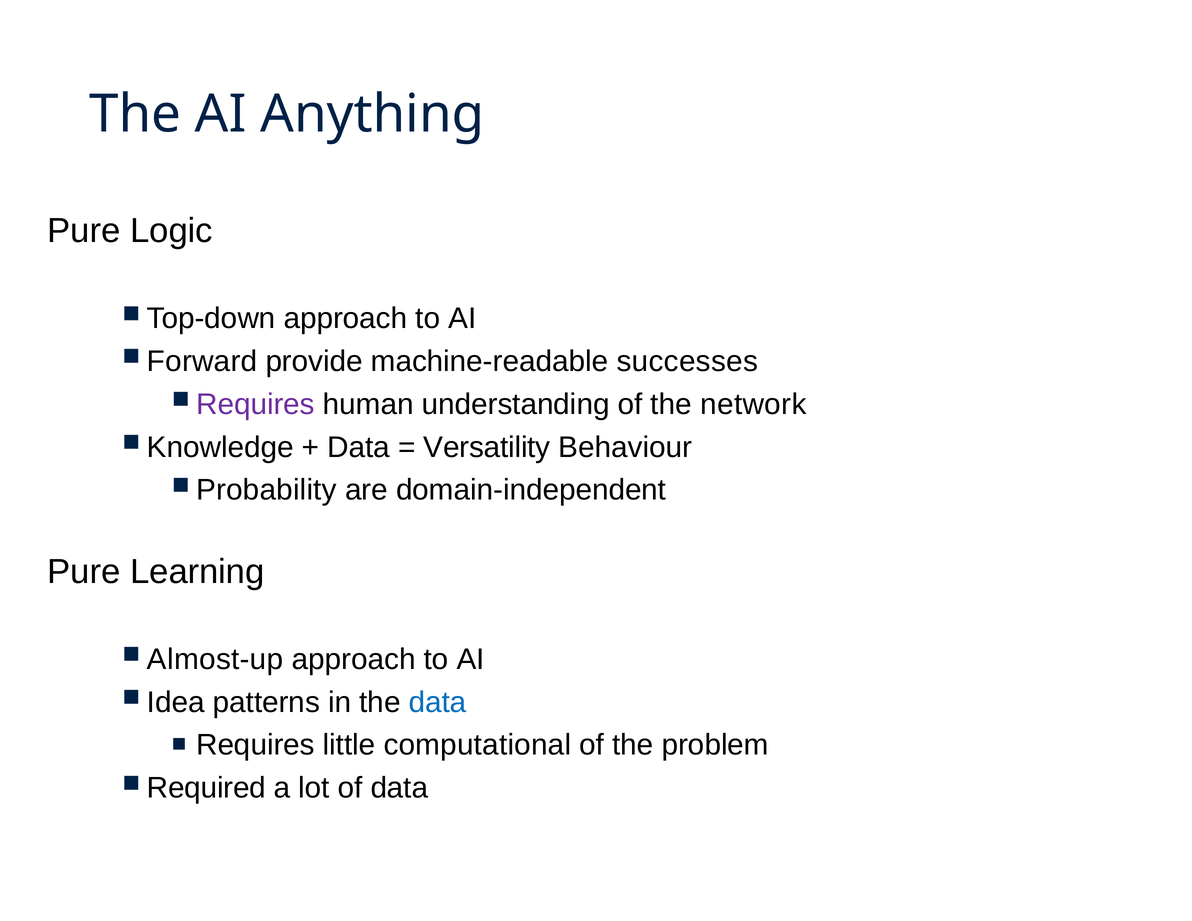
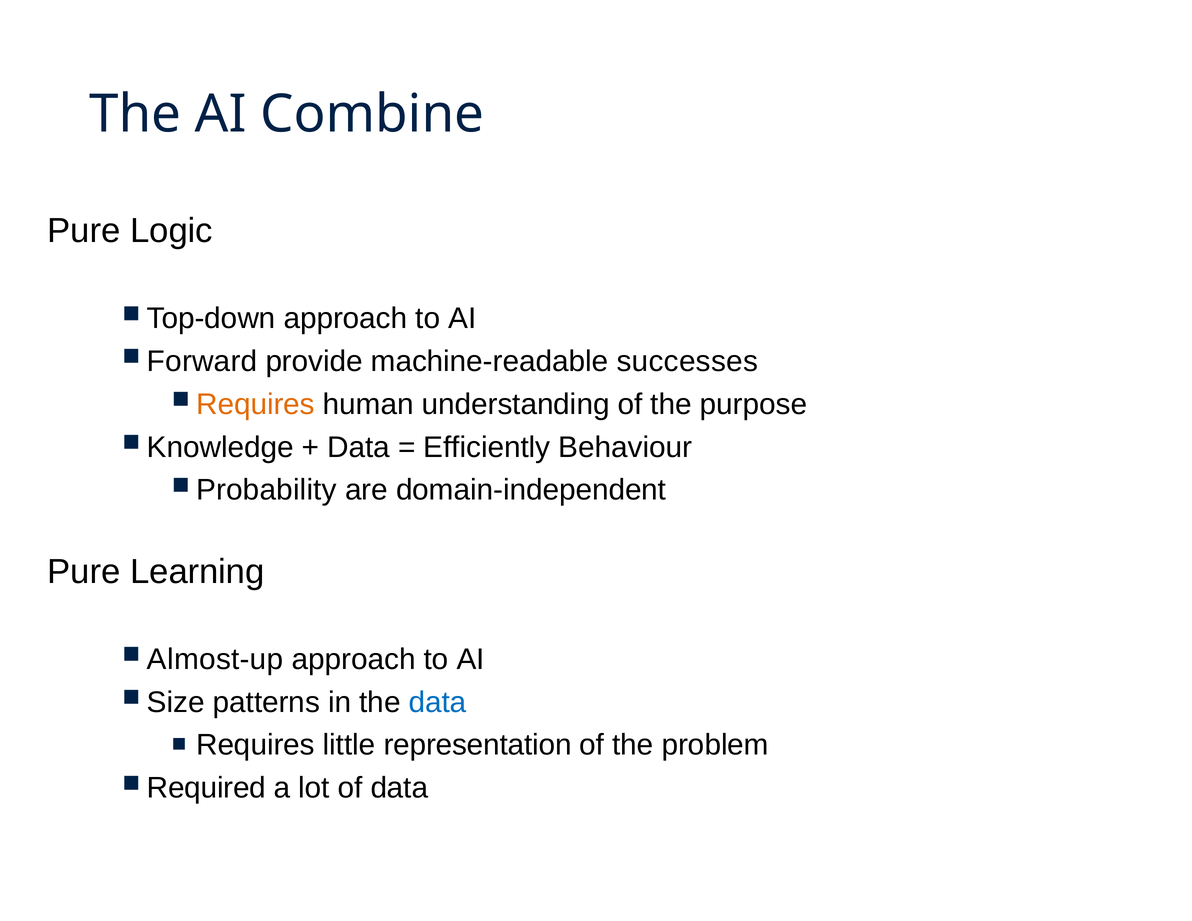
Anything: Anything -> Combine (372, 114)
Requires colour: purple -> orange (256, 404)
network: network -> purpose (754, 404)
Versatility: Versatility -> Efficiently (487, 447)
Idea: Idea -> Size (176, 702)
computational: computational -> representation (478, 745)
